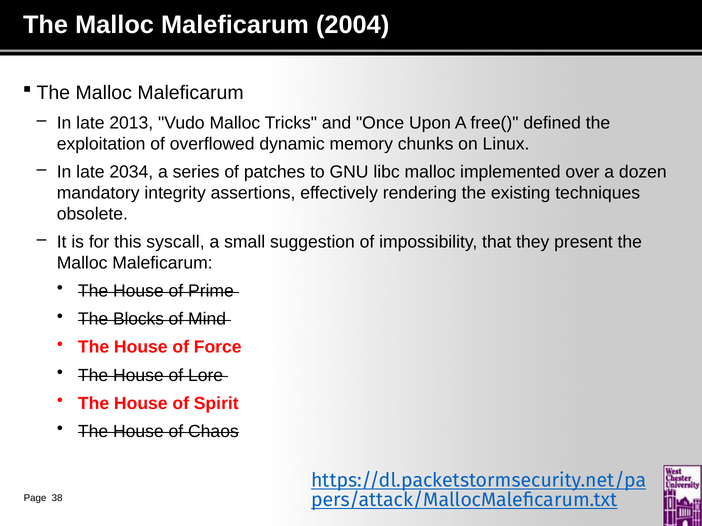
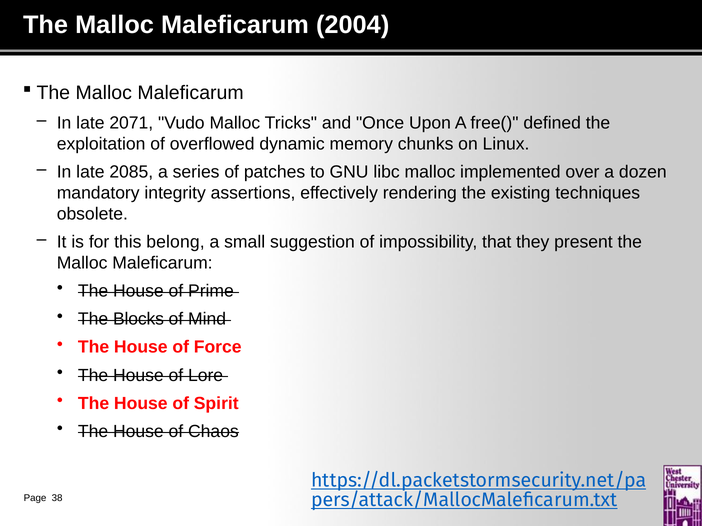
2013: 2013 -> 2071 (131, 123)
2034: 2034 -> 2085 (131, 172)
syscall: syscall -> belong (175, 242)
